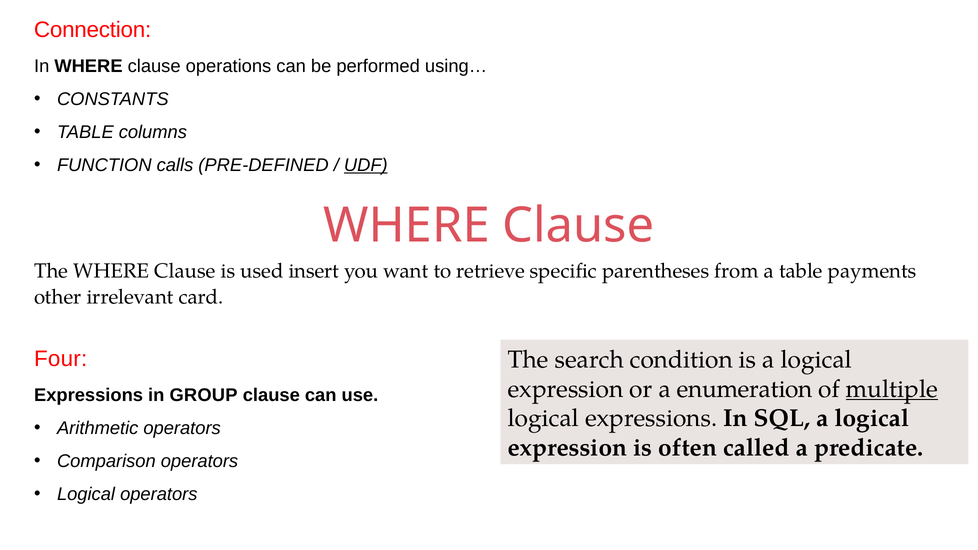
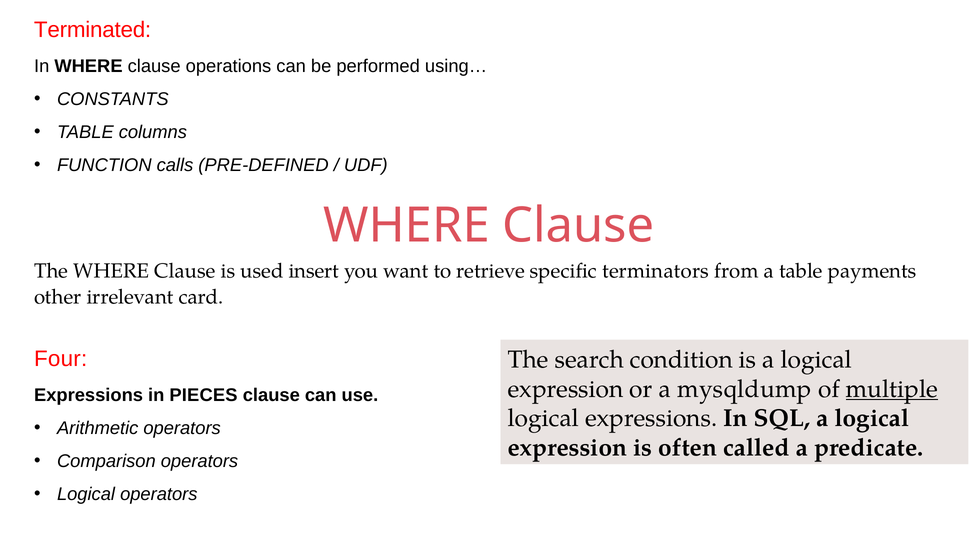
Connection: Connection -> Terminated (93, 30)
UDF underline: present -> none (366, 165)
parentheses: parentheses -> terminators (656, 271)
enumeration: enumeration -> mysqldump (744, 389)
GROUP: GROUP -> PIECES (204, 395)
